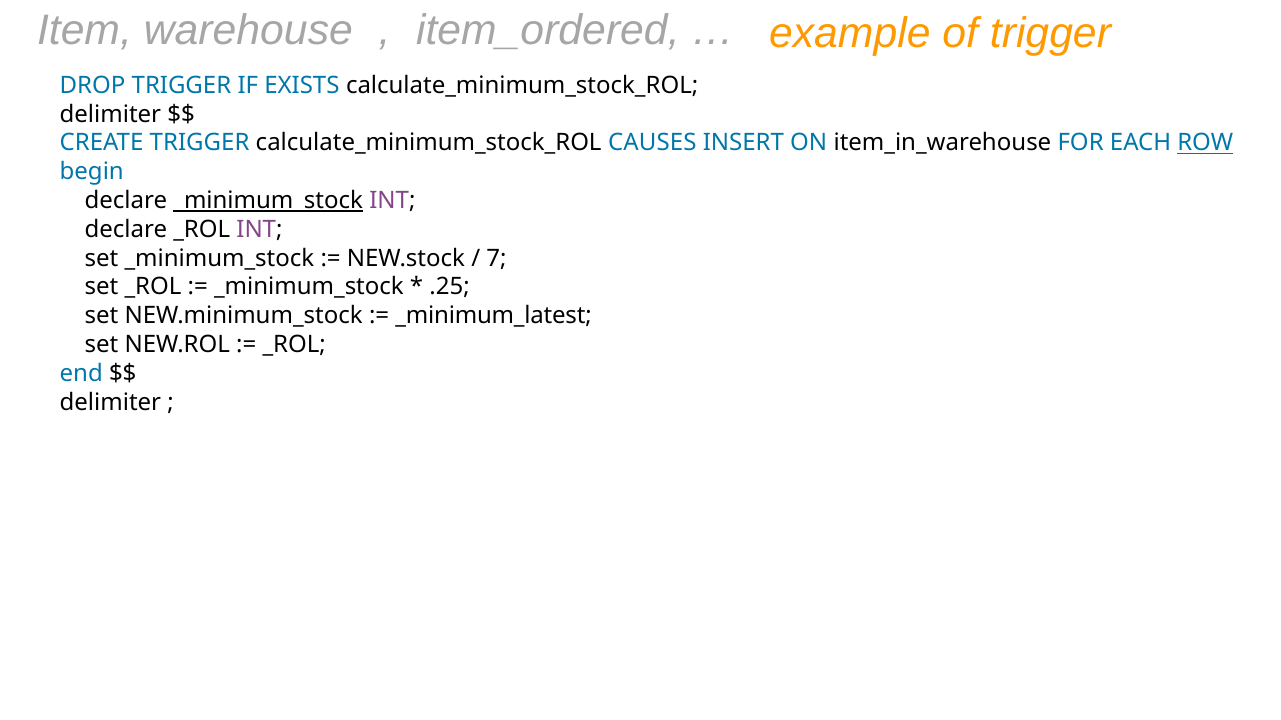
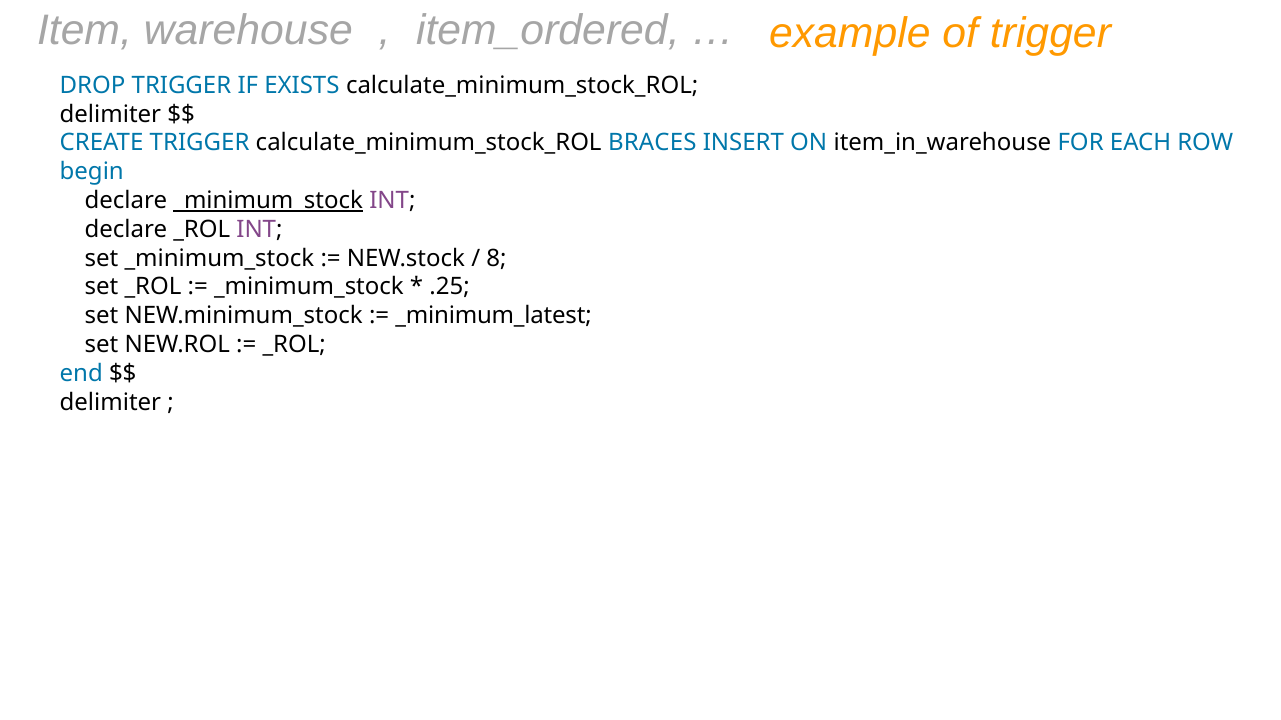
CAUSES: CAUSES -> BRACES (652, 143)
ROW underline: present -> none (1205, 143)
7: 7 -> 8 (497, 258)
